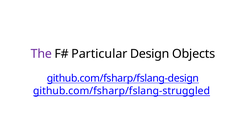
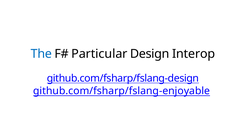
The colour: purple -> blue (41, 54)
Objects: Objects -> Interop (194, 54)
github.com/fsharp/fslang-struggled: github.com/fsharp/fslang-struggled -> github.com/fsharp/fslang-enjoyable (122, 91)
